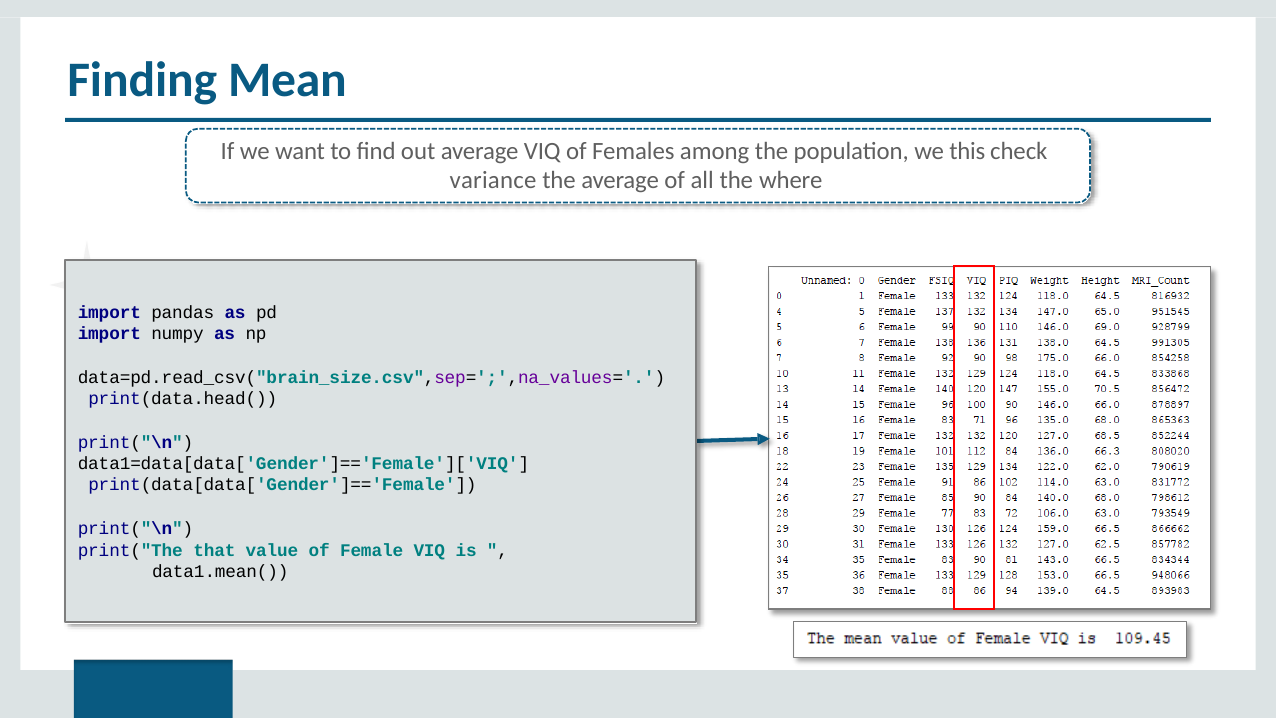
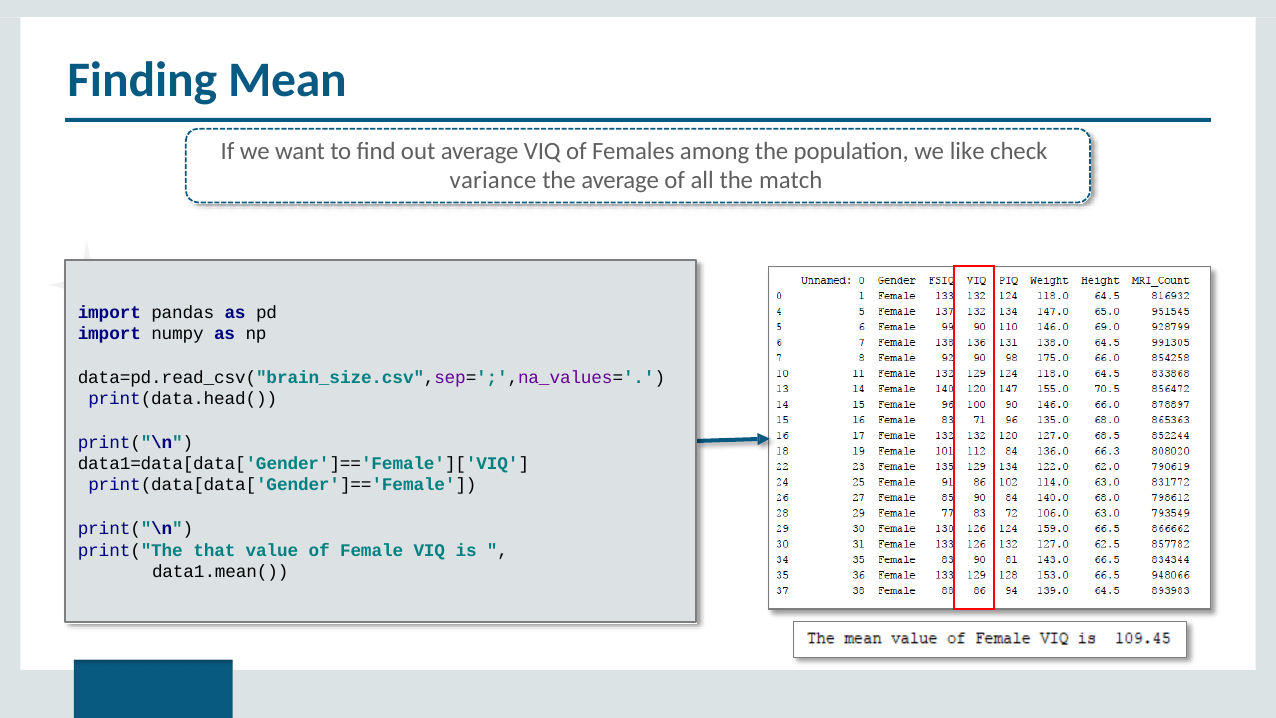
this: this -> like (967, 151)
where: where -> match (791, 181)
